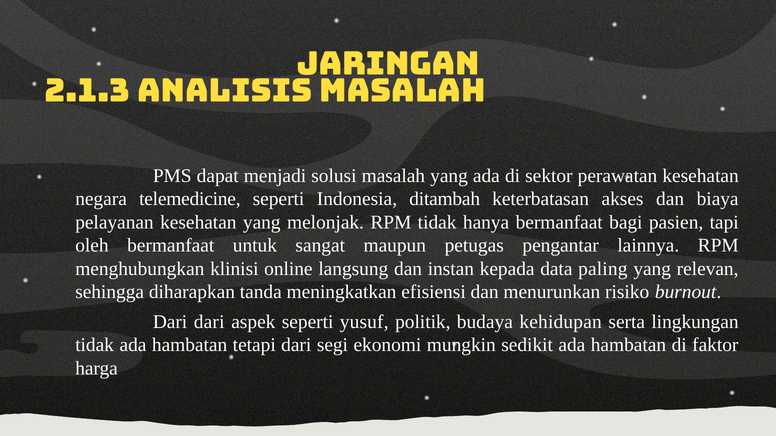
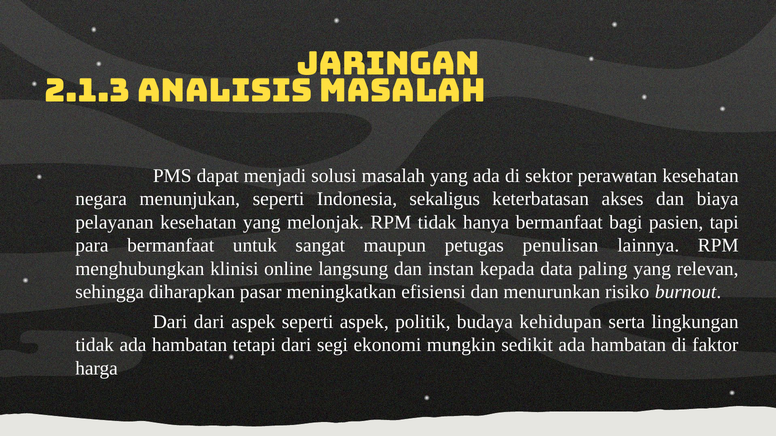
telemedicine: telemedicine -> menunjukan (190, 199)
ditambah: ditambah -> sekaligus (445, 199)
oleh: oleh -> para (92, 246)
pengantar: pengantar -> penulisan (561, 246)
tanda: tanda -> pasar (261, 292)
seperti yusuf: yusuf -> aspek (364, 322)
